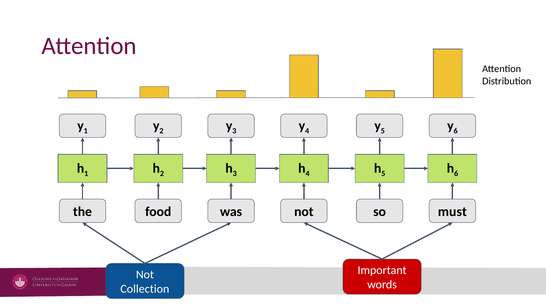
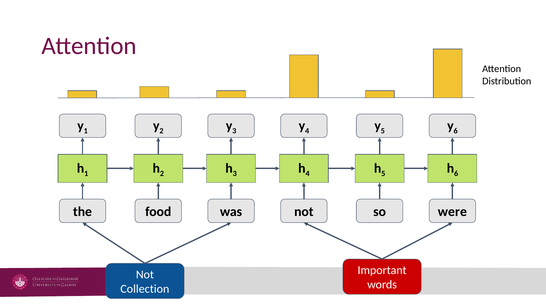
must: must -> were (452, 212)
